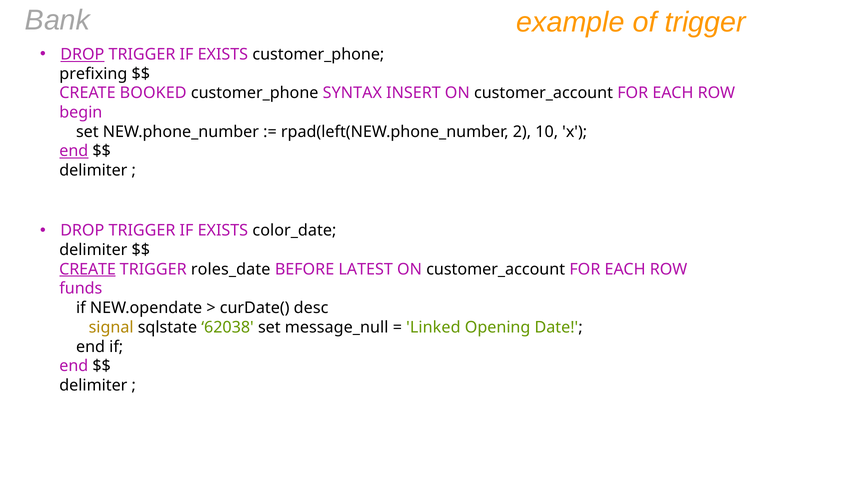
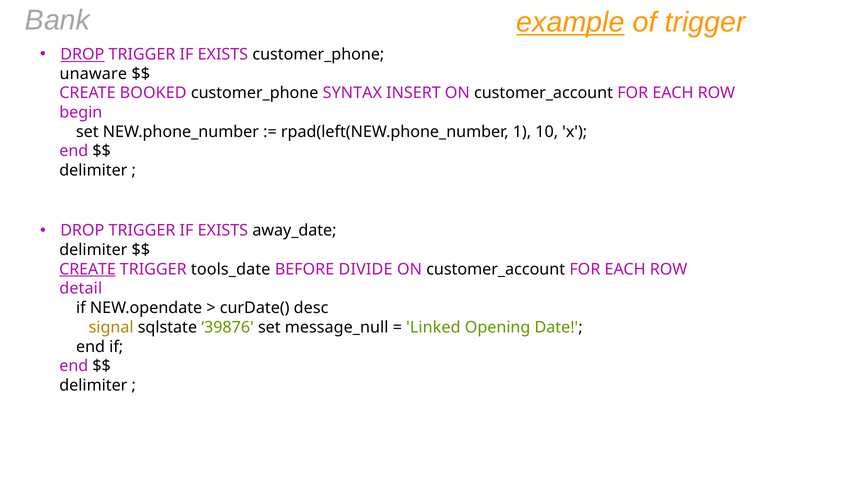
example underline: none -> present (571, 22)
prefixing: prefixing -> unaware (93, 74)
2: 2 -> 1 (522, 132)
end underline: present -> none (74, 151)
color_date: color_date -> away_date (294, 230)
roles_date: roles_date -> tools_date (231, 269)
LATEST: LATEST -> DIVIDE (366, 269)
funds: funds -> detail (81, 288)
62038: 62038 -> 39876 (228, 327)
